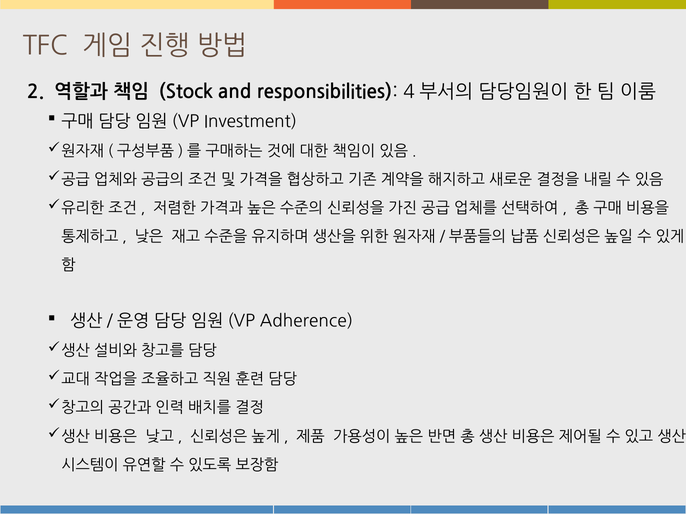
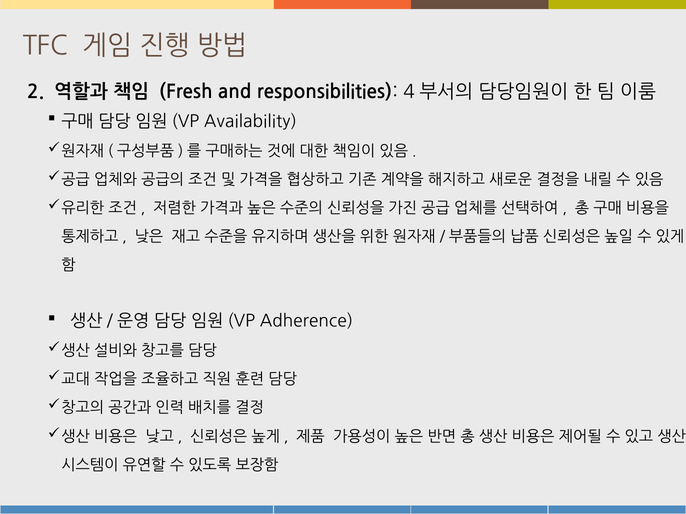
Stock: Stock -> Fresh (186, 92)
Investment: Investment -> Availability (250, 122)
